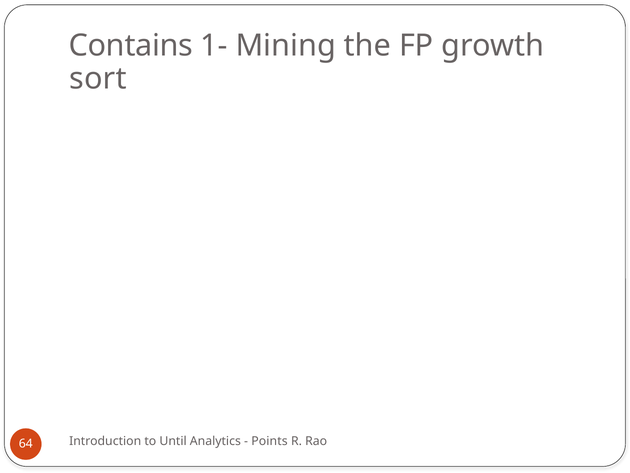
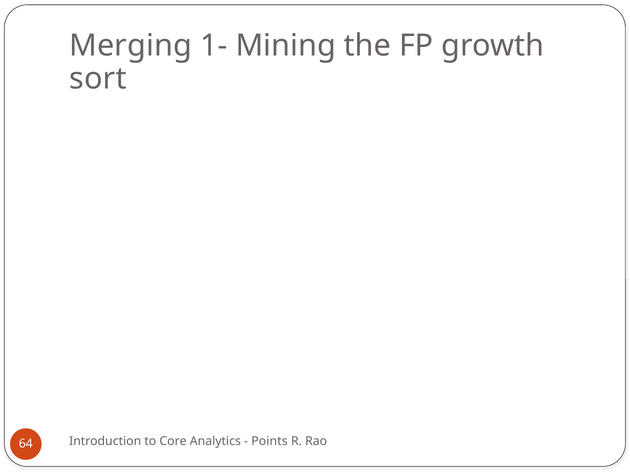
Contains: Contains -> Merging (131, 46)
Until: Until -> Core (173, 441)
